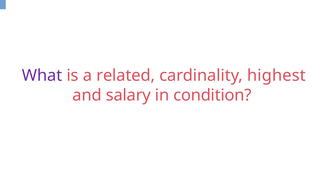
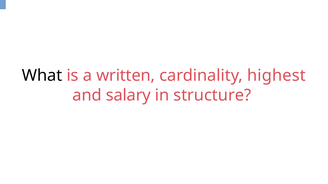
What colour: purple -> black (42, 76)
related: related -> written (126, 76)
condition: condition -> structure (212, 95)
